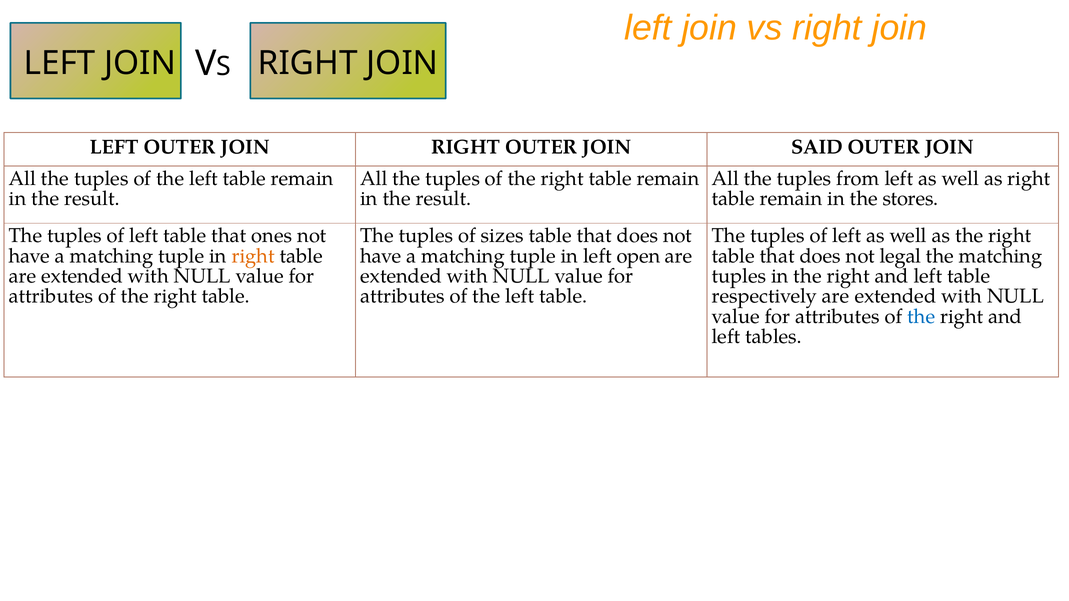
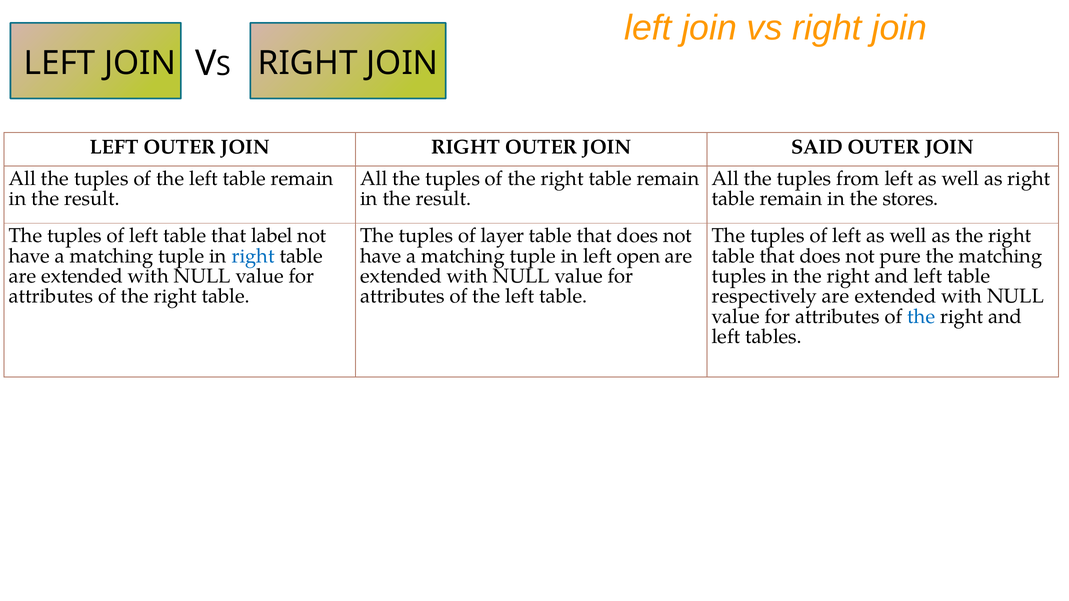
ones: ones -> label (272, 236)
sizes: sizes -> layer (502, 236)
right colour: orange -> blue (253, 256)
legal: legal -> pure (900, 256)
